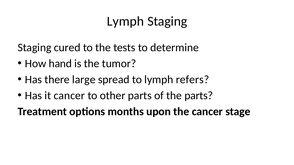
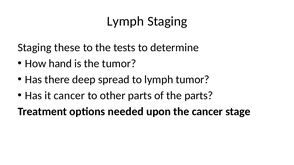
cured: cured -> these (67, 48)
large: large -> deep (84, 80)
lymph refers: refers -> tumor (193, 80)
months: months -> needed (126, 112)
